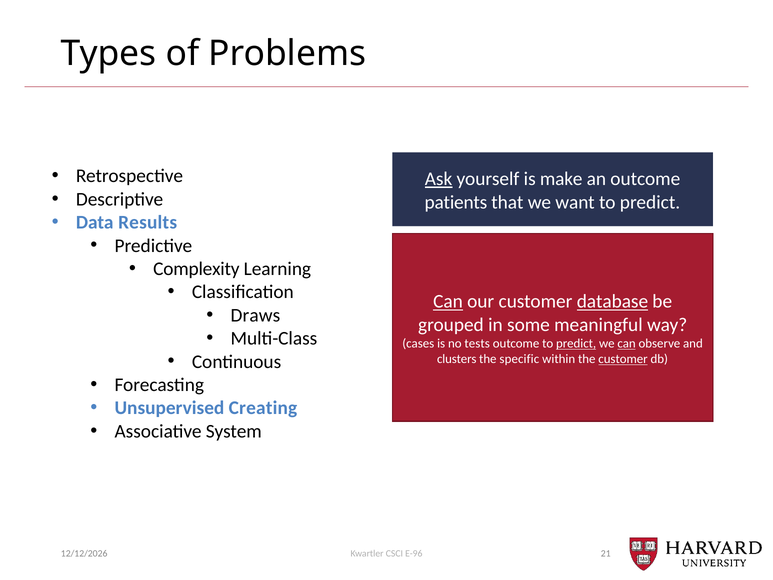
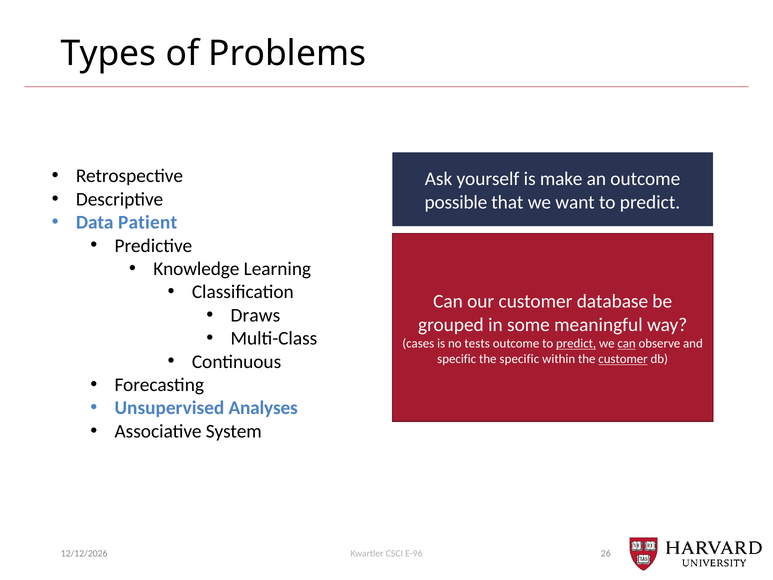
Ask underline: present -> none (439, 179)
patients: patients -> possible (456, 202)
Results: Results -> Patient (148, 222)
Complexity: Complexity -> Knowledge (196, 269)
Can underline: present -> none (448, 301)
database underline: present -> none (612, 301)
clusters: clusters -> specific (457, 359)
Creating: Creating -> Analyses (263, 408)
21: 21 -> 26 (606, 553)
